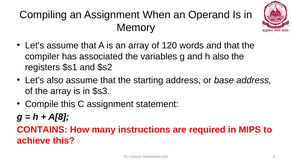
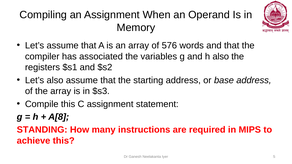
120: 120 -> 576 (169, 46)
CONTAINS: CONTAINS -> STANDING (42, 130)
